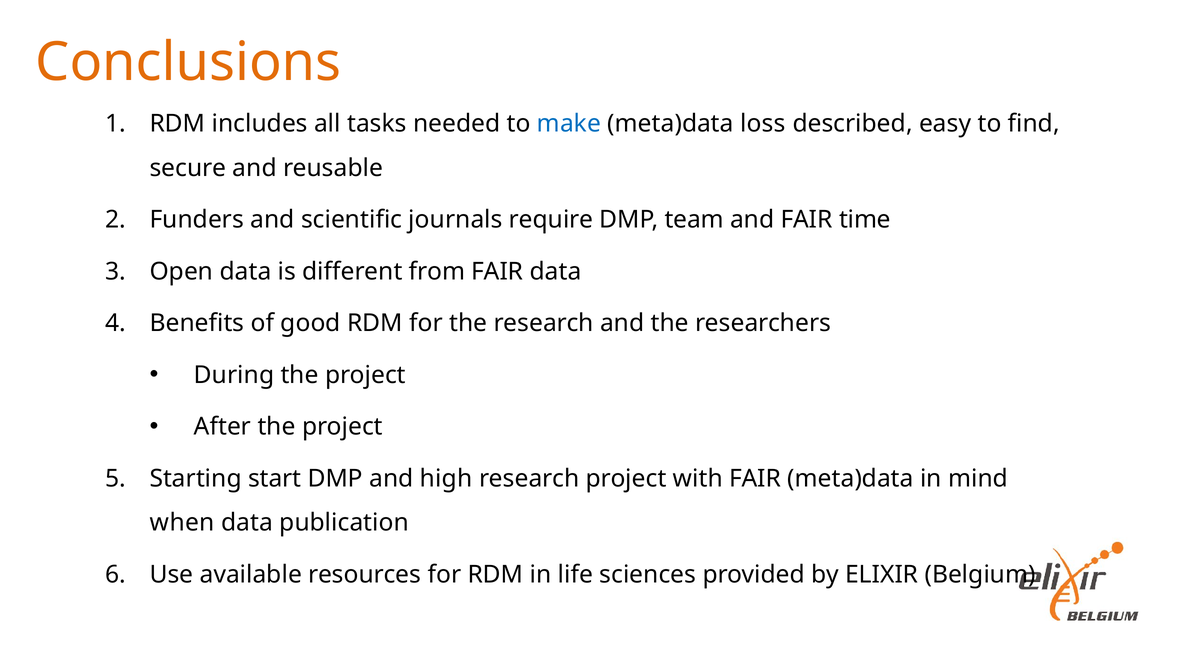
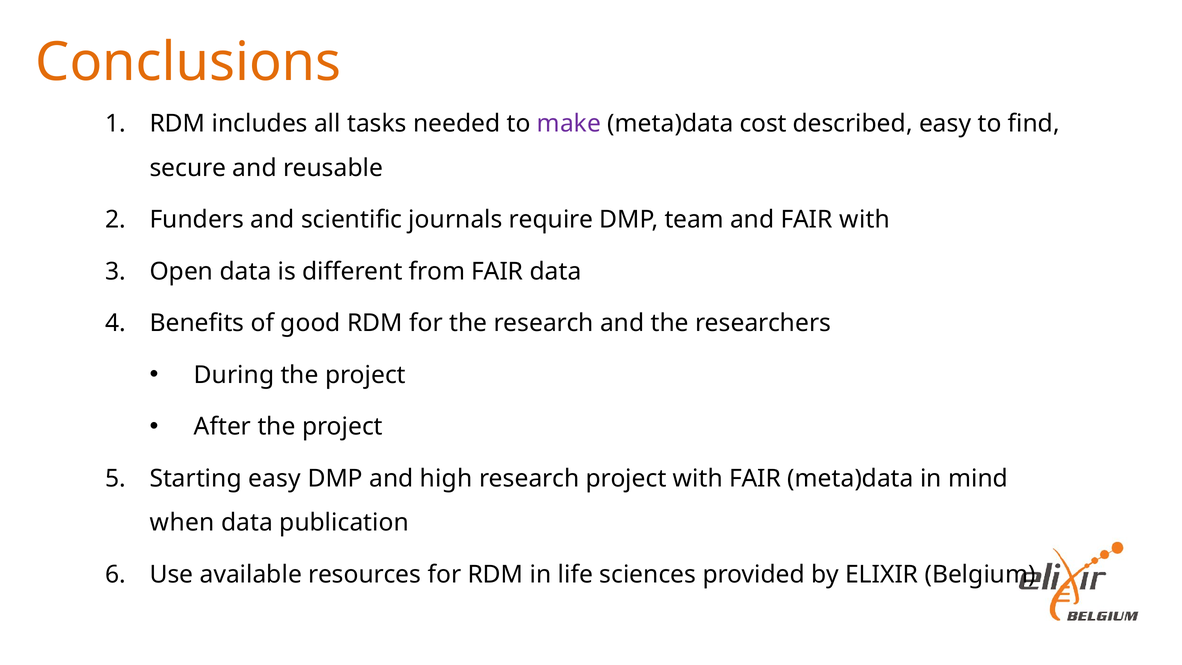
make colour: blue -> purple (569, 124)
loss: loss -> cost (763, 124)
FAIR time: time -> with (865, 220)
Starting start: start -> easy (275, 478)
